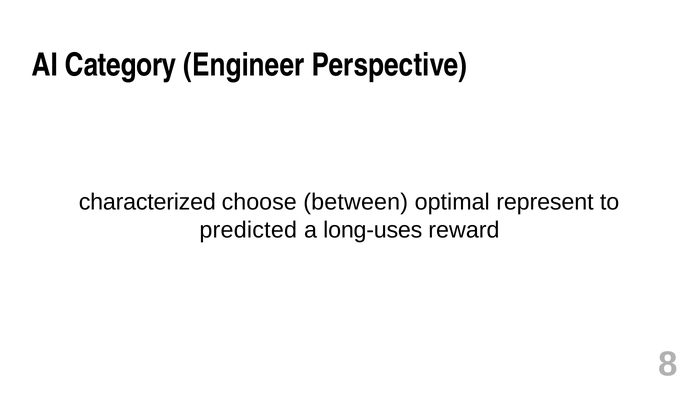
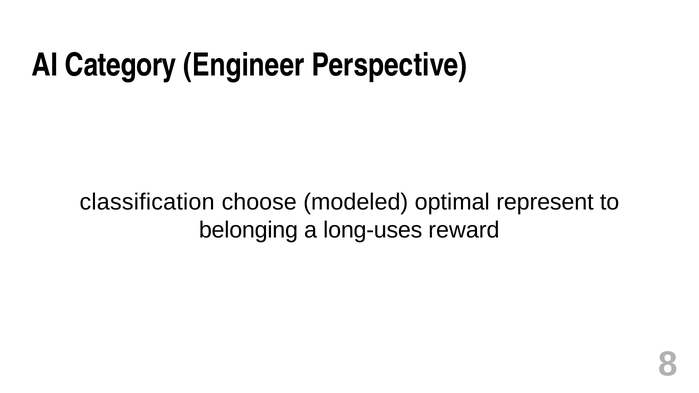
characterized: characterized -> classification (147, 202)
between: between -> modeled (356, 202)
predicted: predicted -> belonging (248, 230)
